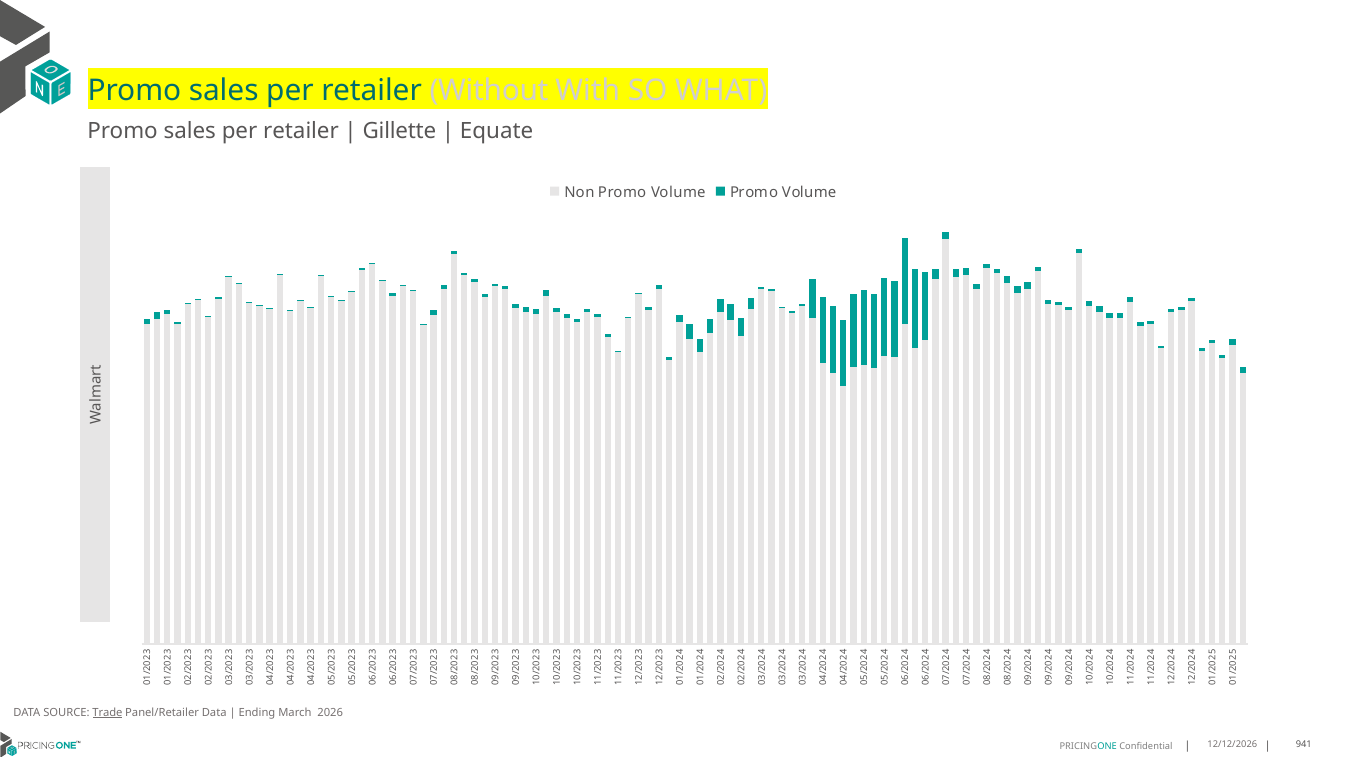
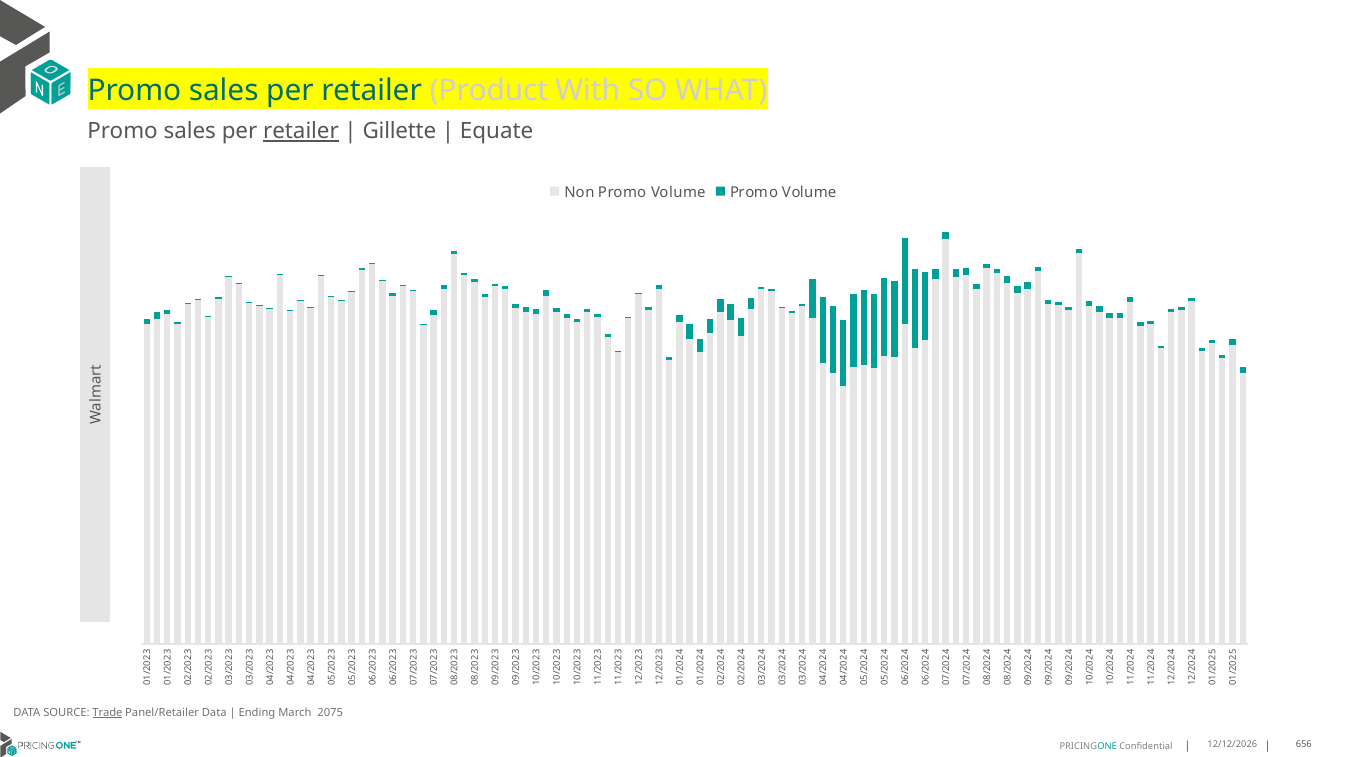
Without: Without -> Product (489, 90)
retailer underline: none -> present (301, 131)
2026: 2026 -> 2075 (330, 713)
941: 941 -> 656 (1304, 744)
